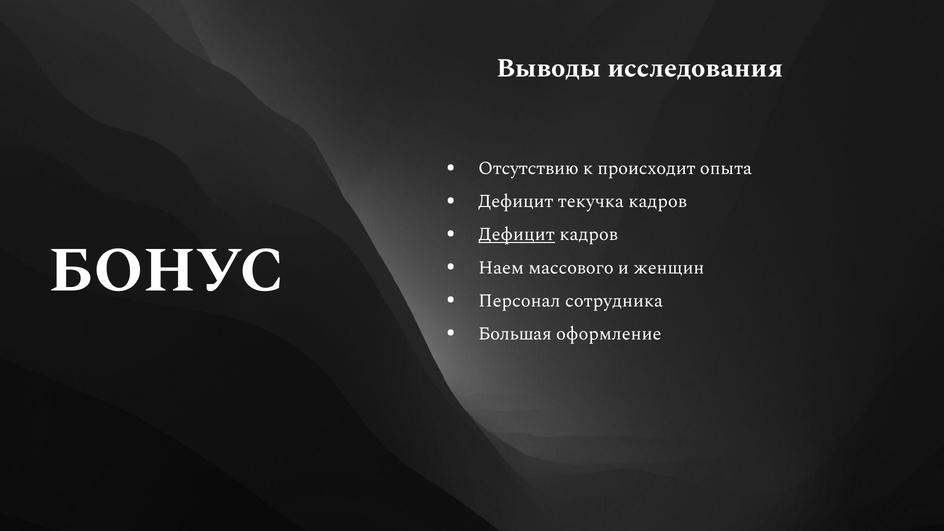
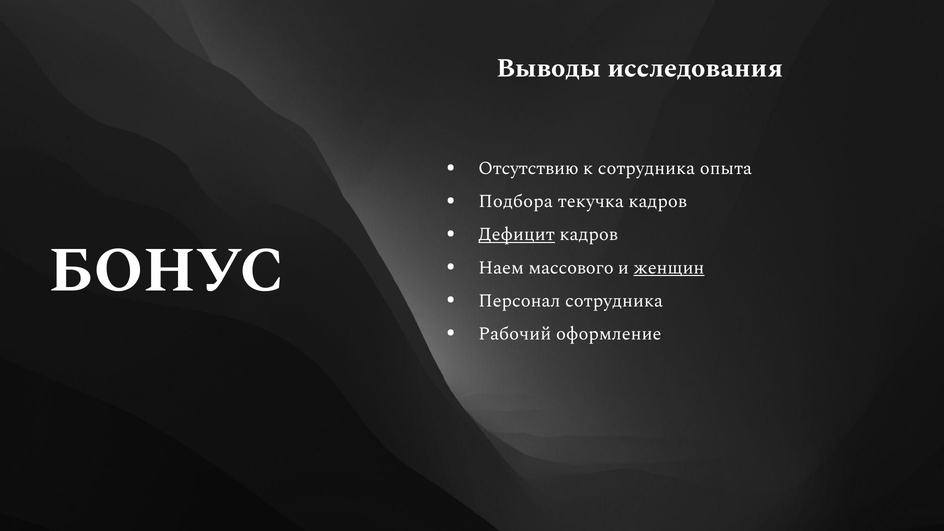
к происходит: происходит -> сотрудника (647, 168)
Дефицит: Дефицит -> Подбора (516, 201)
женщин underline: none -> present (669, 267)
Большая: Большая -> Рабочий (515, 334)
